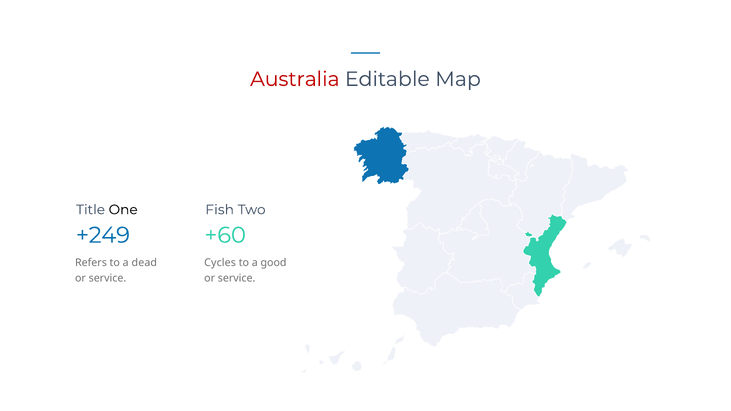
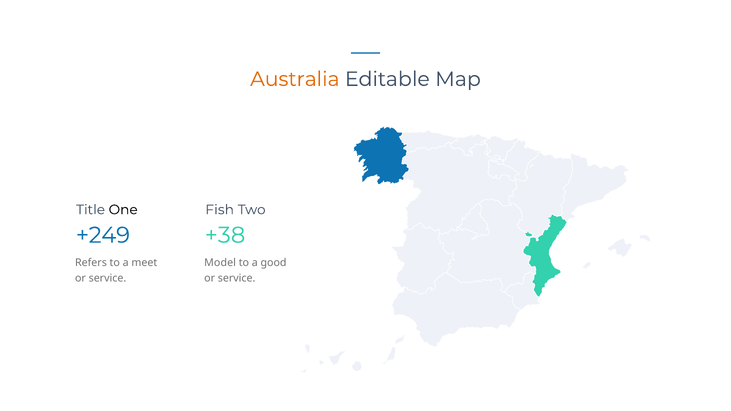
Australia colour: red -> orange (295, 79)
+60: +60 -> +38 (225, 235)
dead: dead -> meet (144, 263)
Cycles: Cycles -> Model (220, 263)
